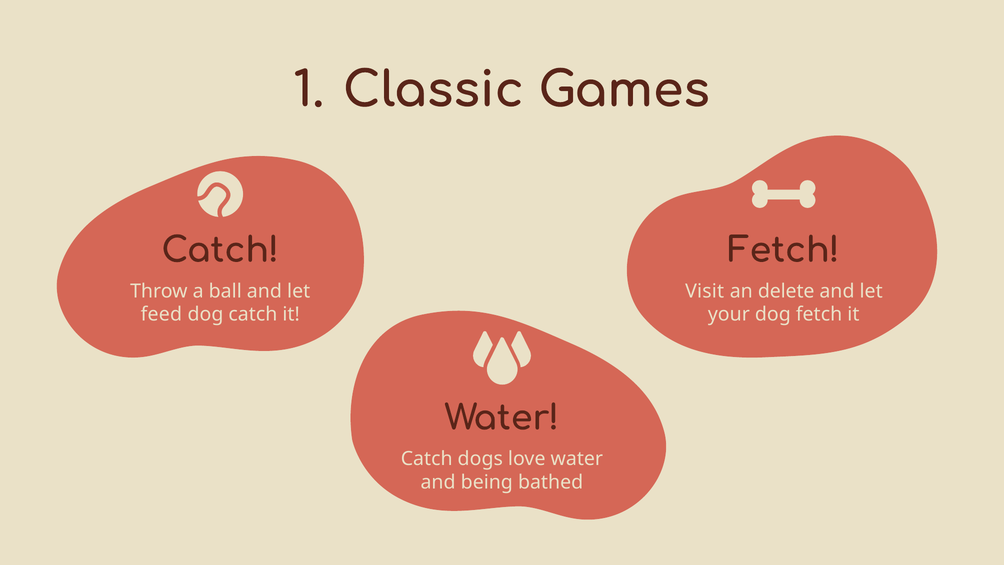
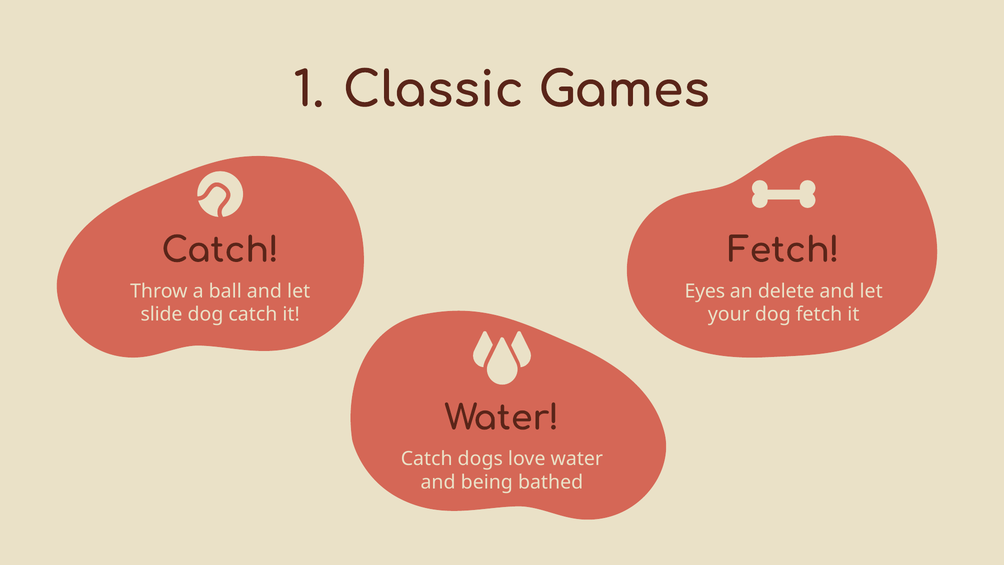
Visit: Visit -> Eyes (705, 291)
feed: feed -> slide (162, 314)
